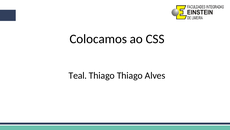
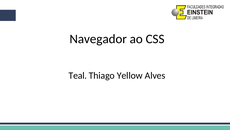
Colocamos: Colocamos -> Navegador (98, 39)
Thiago Thiago: Thiago -> Yellow (130, 75)
